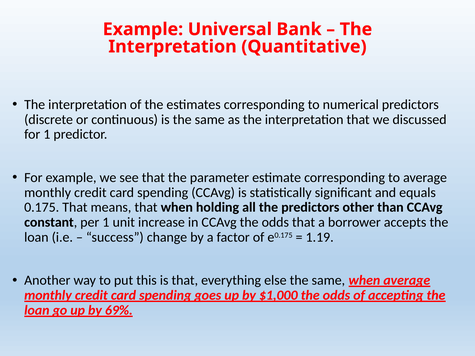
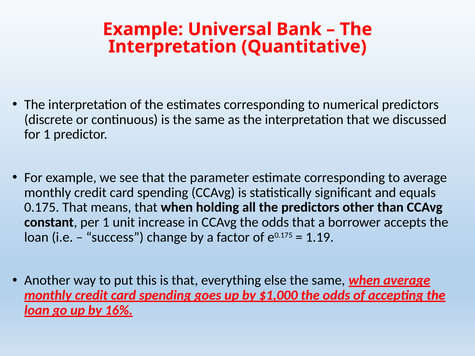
69%: 69% -> 16% (119, 311)
